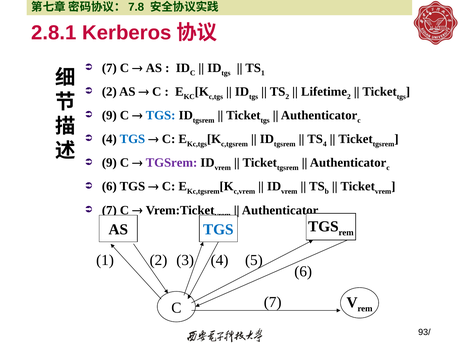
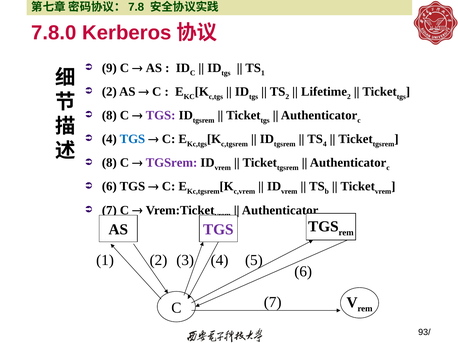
2.8.1: 2.8.1 -> 7.8.0 (54, 33)
7: 7 -> 9 (109, 68)
9: 9 -> 8 (109, 116)
TGS colour: blue -> purple (161, 116)
9: 9 -> 8 (109, 163)
TGS colour: blue -> purple (218, 230)
